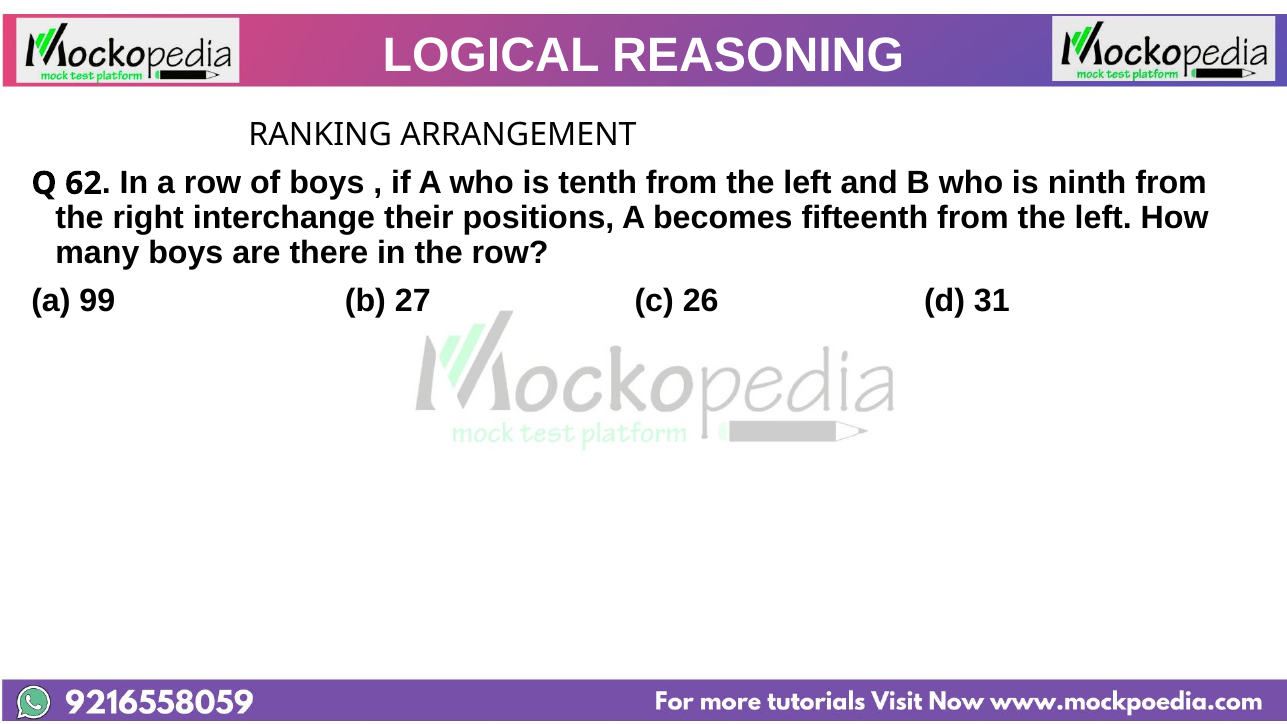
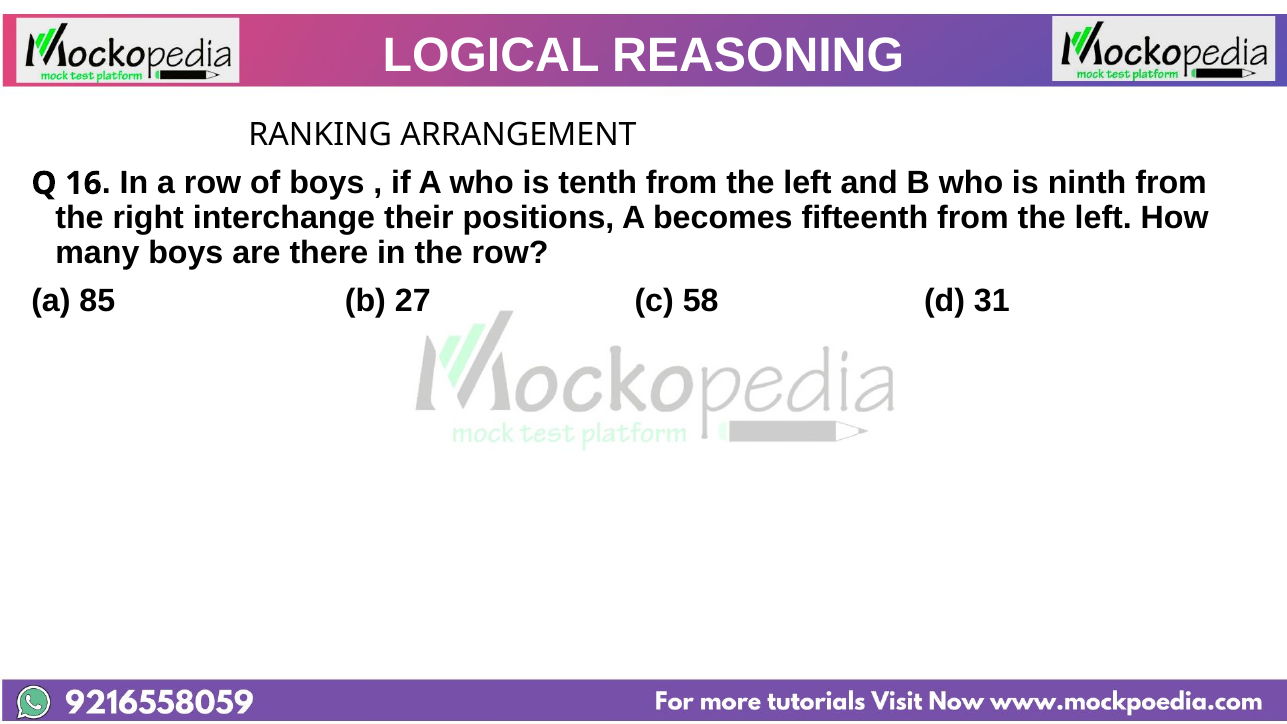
62: 62 -> 16 (83, 183)
99: 99 -> 85 (97, 301)
26: 26 -> 58 (701, 301)
